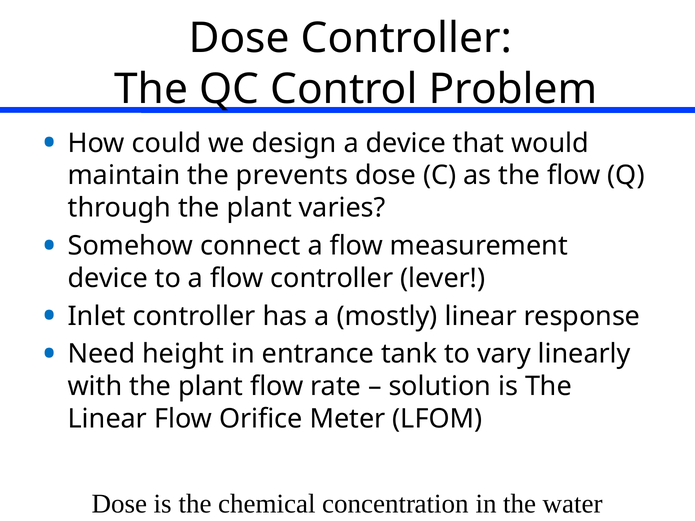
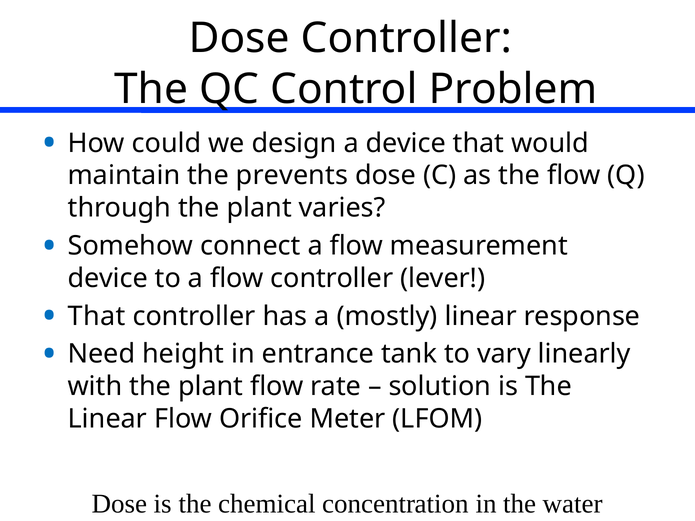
Inlet: Inlet -> That (97, 316)
